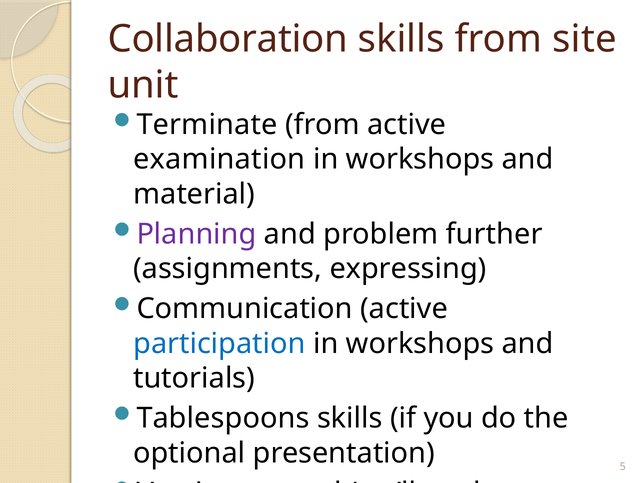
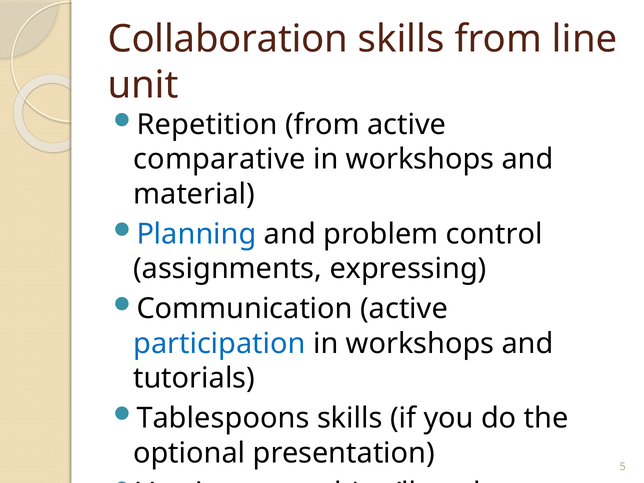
site: site -> line (585, 39)
Terminate: Terminate -> Repetition (207, 125)
examination: examination -> comparative (219, 159)
Planning colour: purple -> blue (197, 234)
problem further: further -> control (494, 234)
